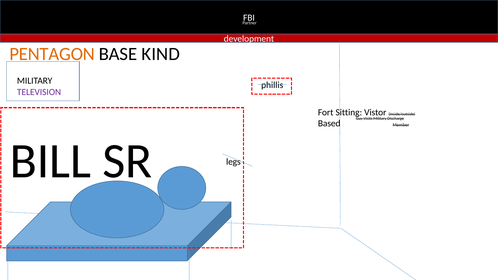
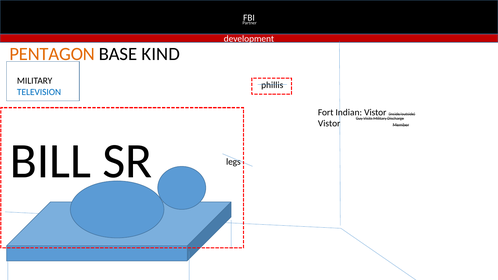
TELEVISION colour: purple -> blue (39, 92)
Sitting: Sitting -> Indian (349, 112)
Based: Based -> Vistor (329, 124)
